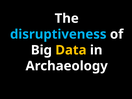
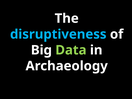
Data colour: yellow -> light green (71, 50)
